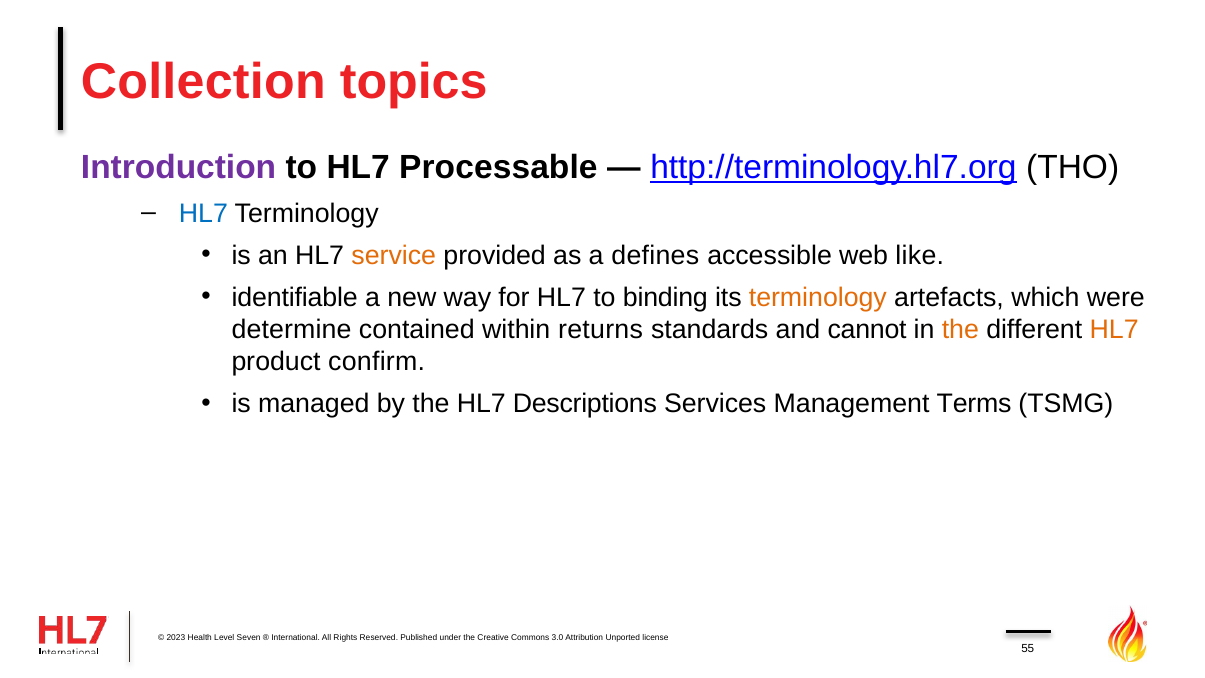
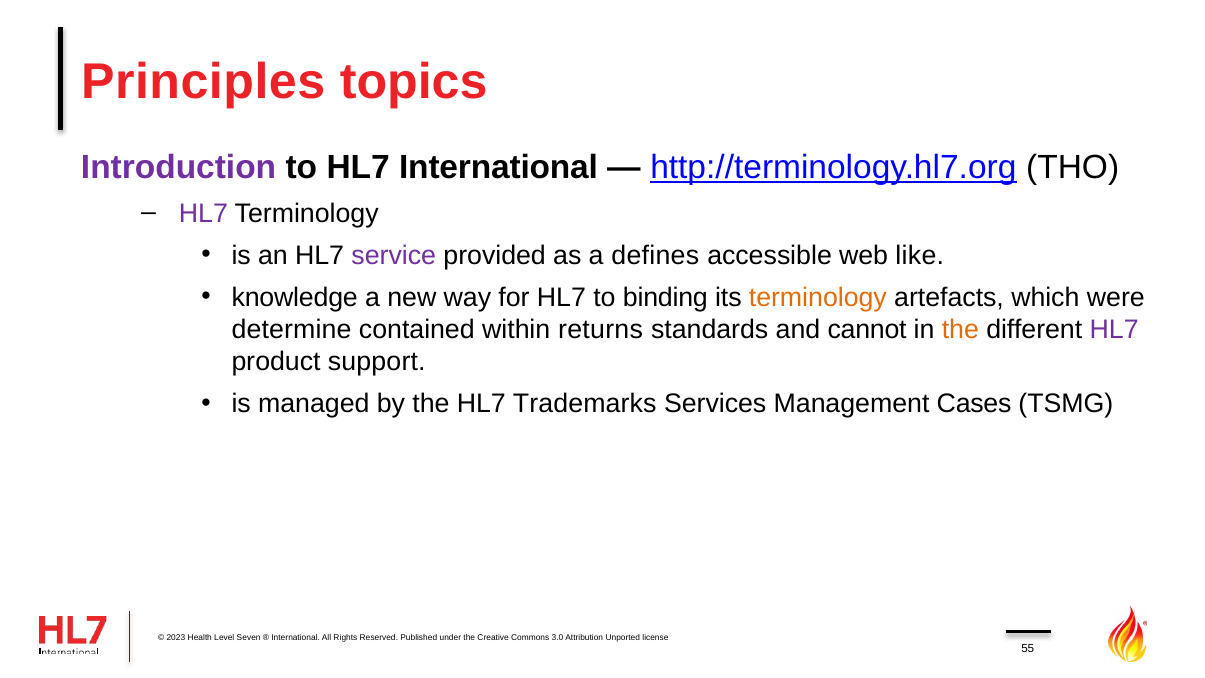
Collection: Collection -> Principles (203, 82)
HL7 Processable: Processable -> International (499, 167)
HL7 colour: blue -> purple (203, 213)
service colour: orange -> purple (394, 255)
identifiable: identifiable -> knowledge (295, 297)
HL7 colour: orange -> purple (1114, 330)
confirm: confirm -> support (377, 362)
Descriptions: Descriptions -> Trademarks (585, 404)
Terms: Terms -> Cases (974, 404)
